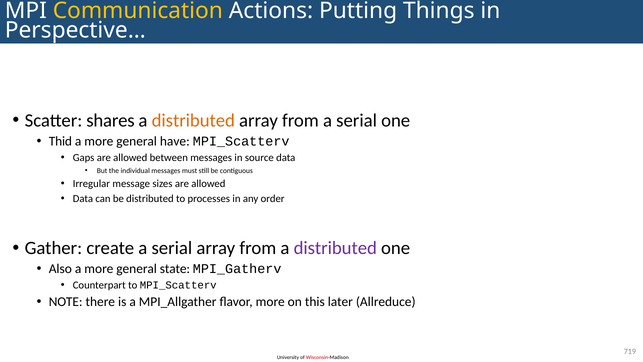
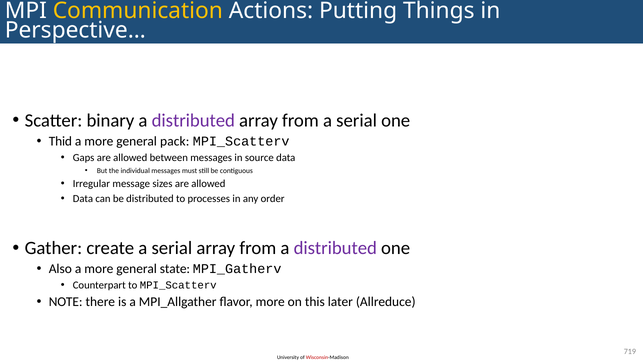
shares: shares -> binary (110, 120)
distributed colour: orange -> purple (193, 120)
have: have -> pack (175, 141)
